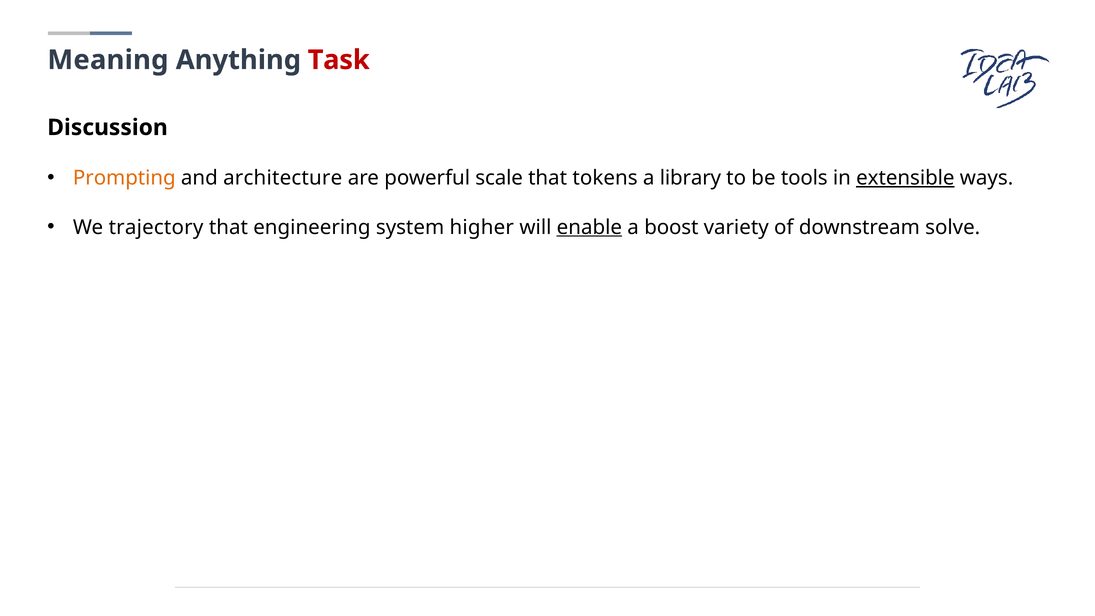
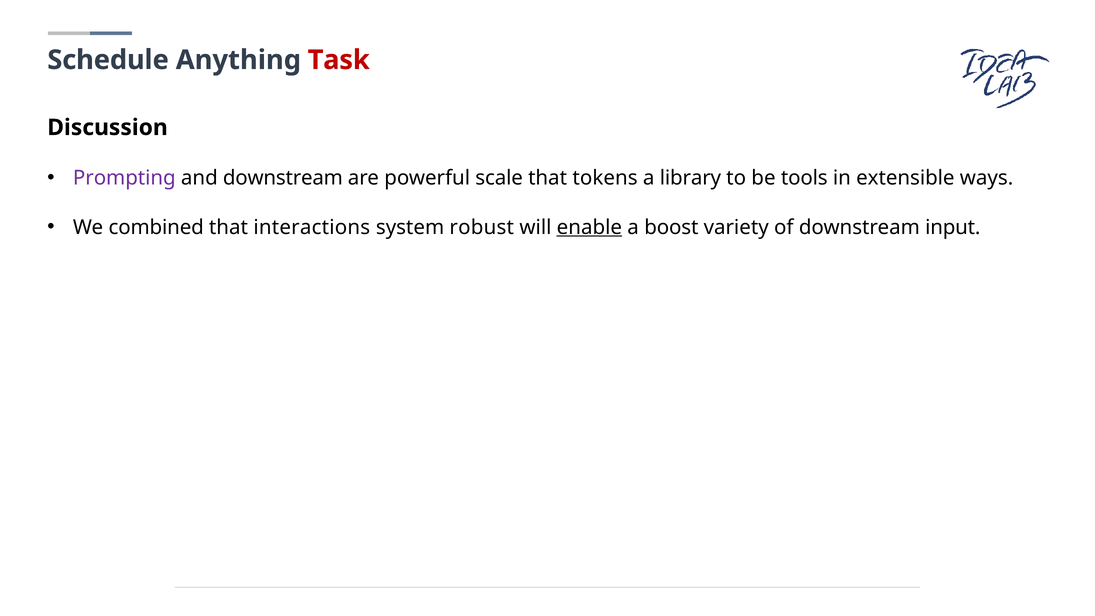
Meaning: Meaning -> Schedule (108, 60)
Prompting colour: orange -> purple (124, 178)
and architecture: architecture -> downstream (283, 178)
extensible underline: present -> none (905, 178)
trajectory: trajectory -> combined (156, 227)
engineering: engineering -> interactions (312, 227)
higher: higher -> robust (482, 227)
solve: solve -> input (953, 227)
